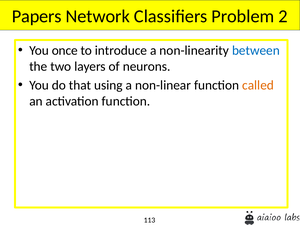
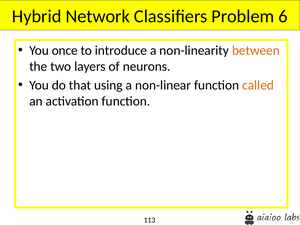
Papers: Papers -> Hybrid (37, 16)
2: 2 -> 6 (283, 16)
between colour: blue -> orange (256, 50)
